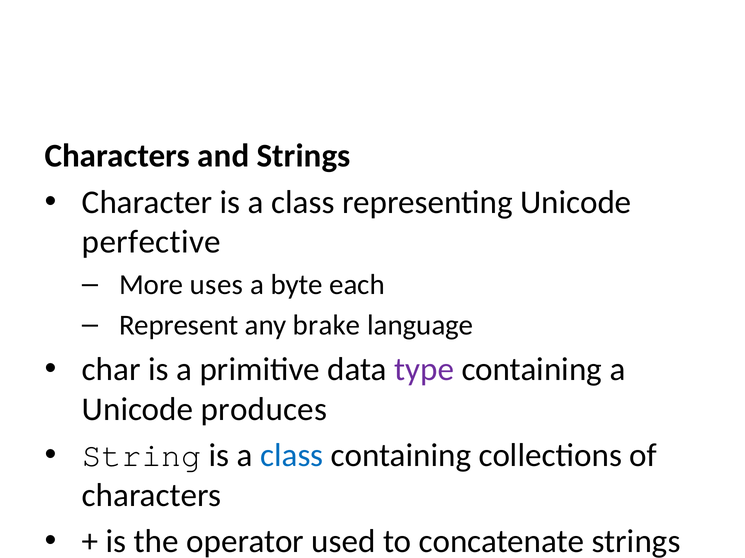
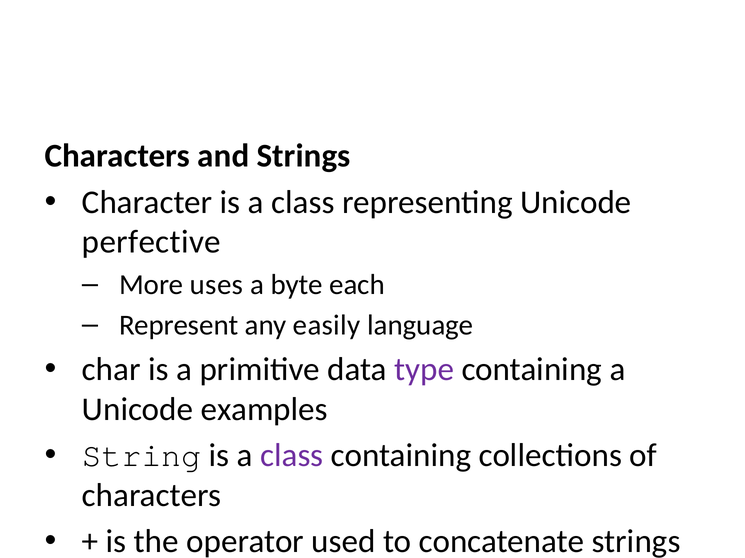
brake: brake -> easily (327, 326)
produces: produces -> examples (264, 410)
class colour: blue -> purple (292, 456)
